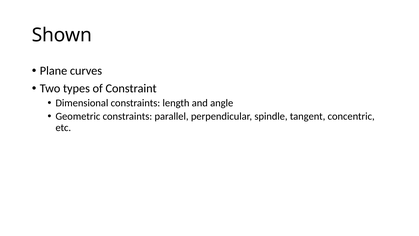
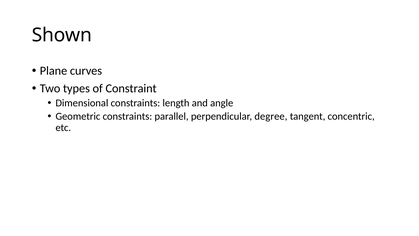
spindle: spindle -> degree (271, 116)
